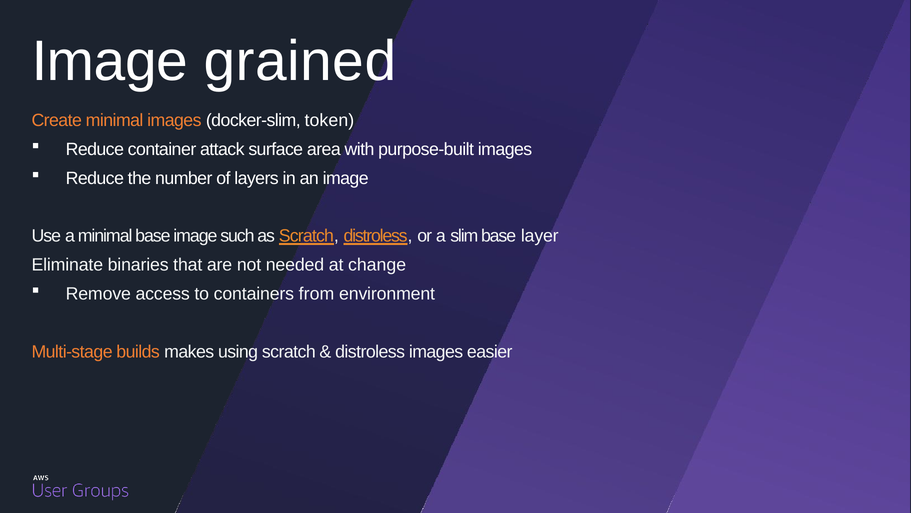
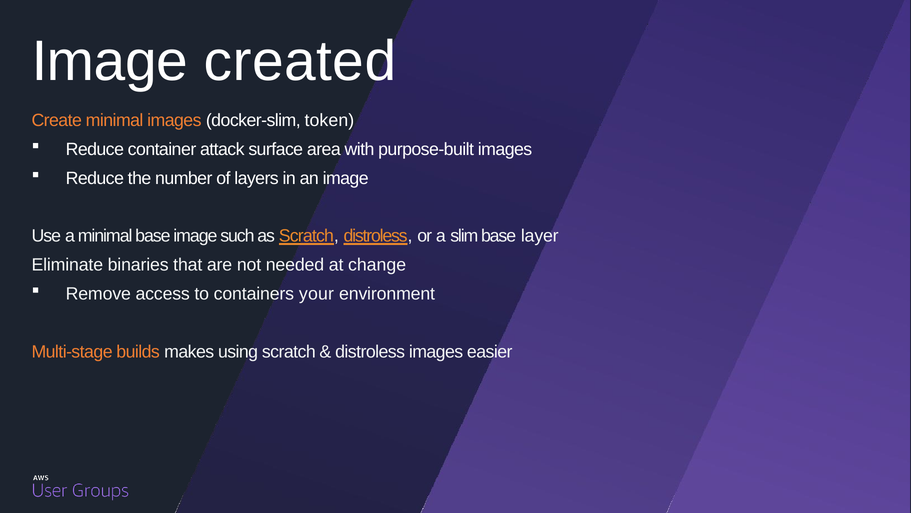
grained: grained -> created (300, 62)
from: from -> your (316, 294)
